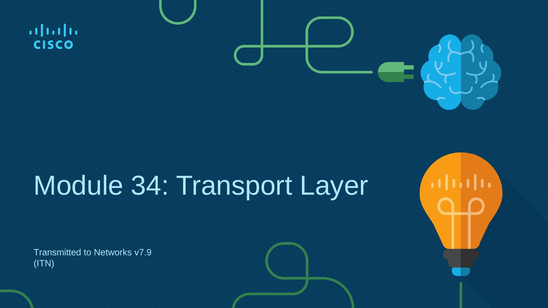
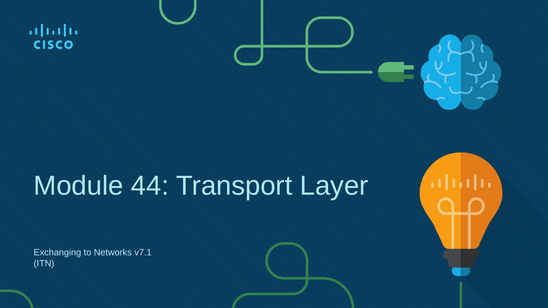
34: 34 -> 44 (150, 186)
Transmitted: Transmitted -> Exchanging (57, 253)
v7.9: v7.9 -> v7.1 (143, 253)
